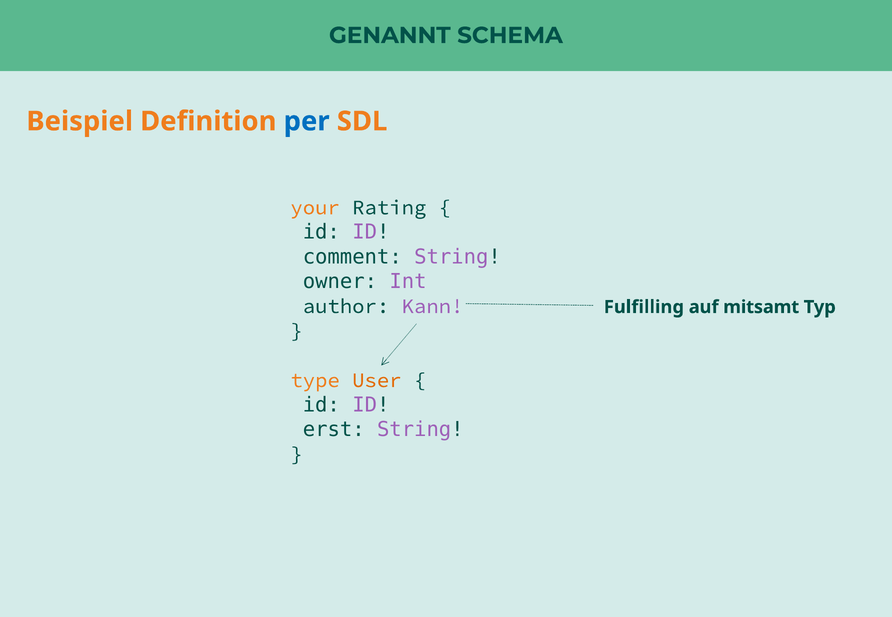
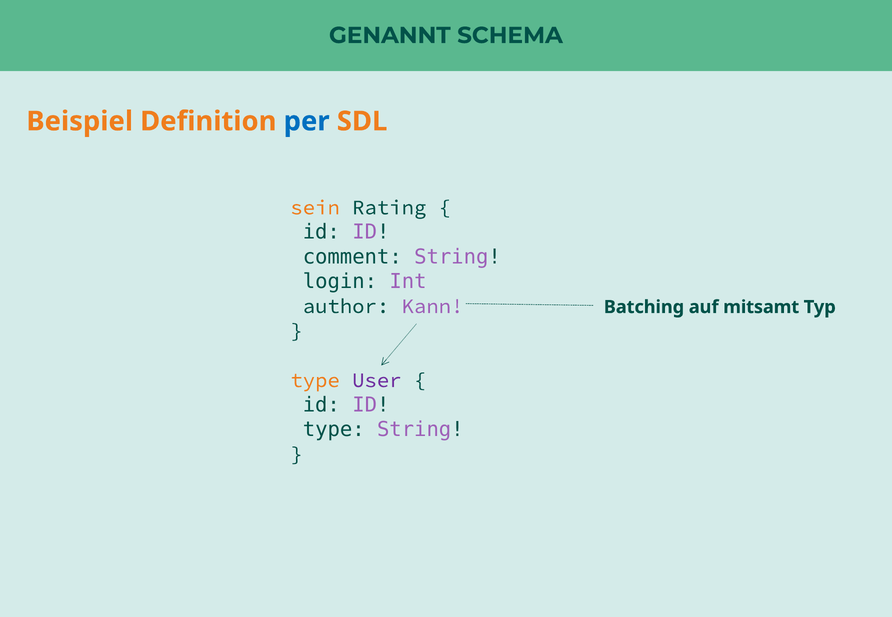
your: your -> sein (315, 208)
owner: owner -> login (340, 282)
Fulfilling: Fulfilling -> Batching (644, 307)
User colour: orange -> purple (377, 381)
erst: erst -> type (334, 430)
